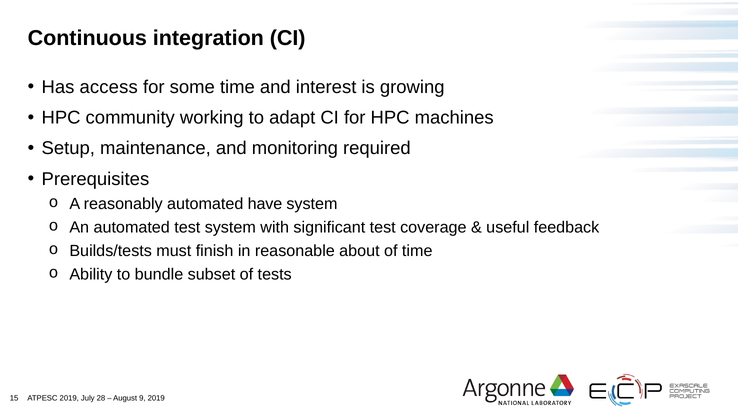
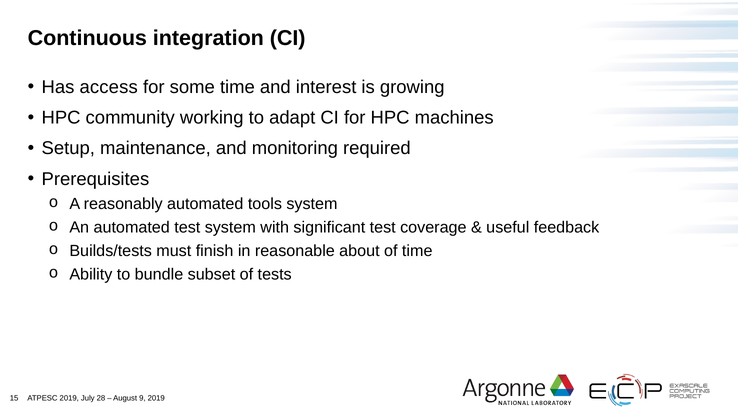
have: have -> tools (265, 204)
